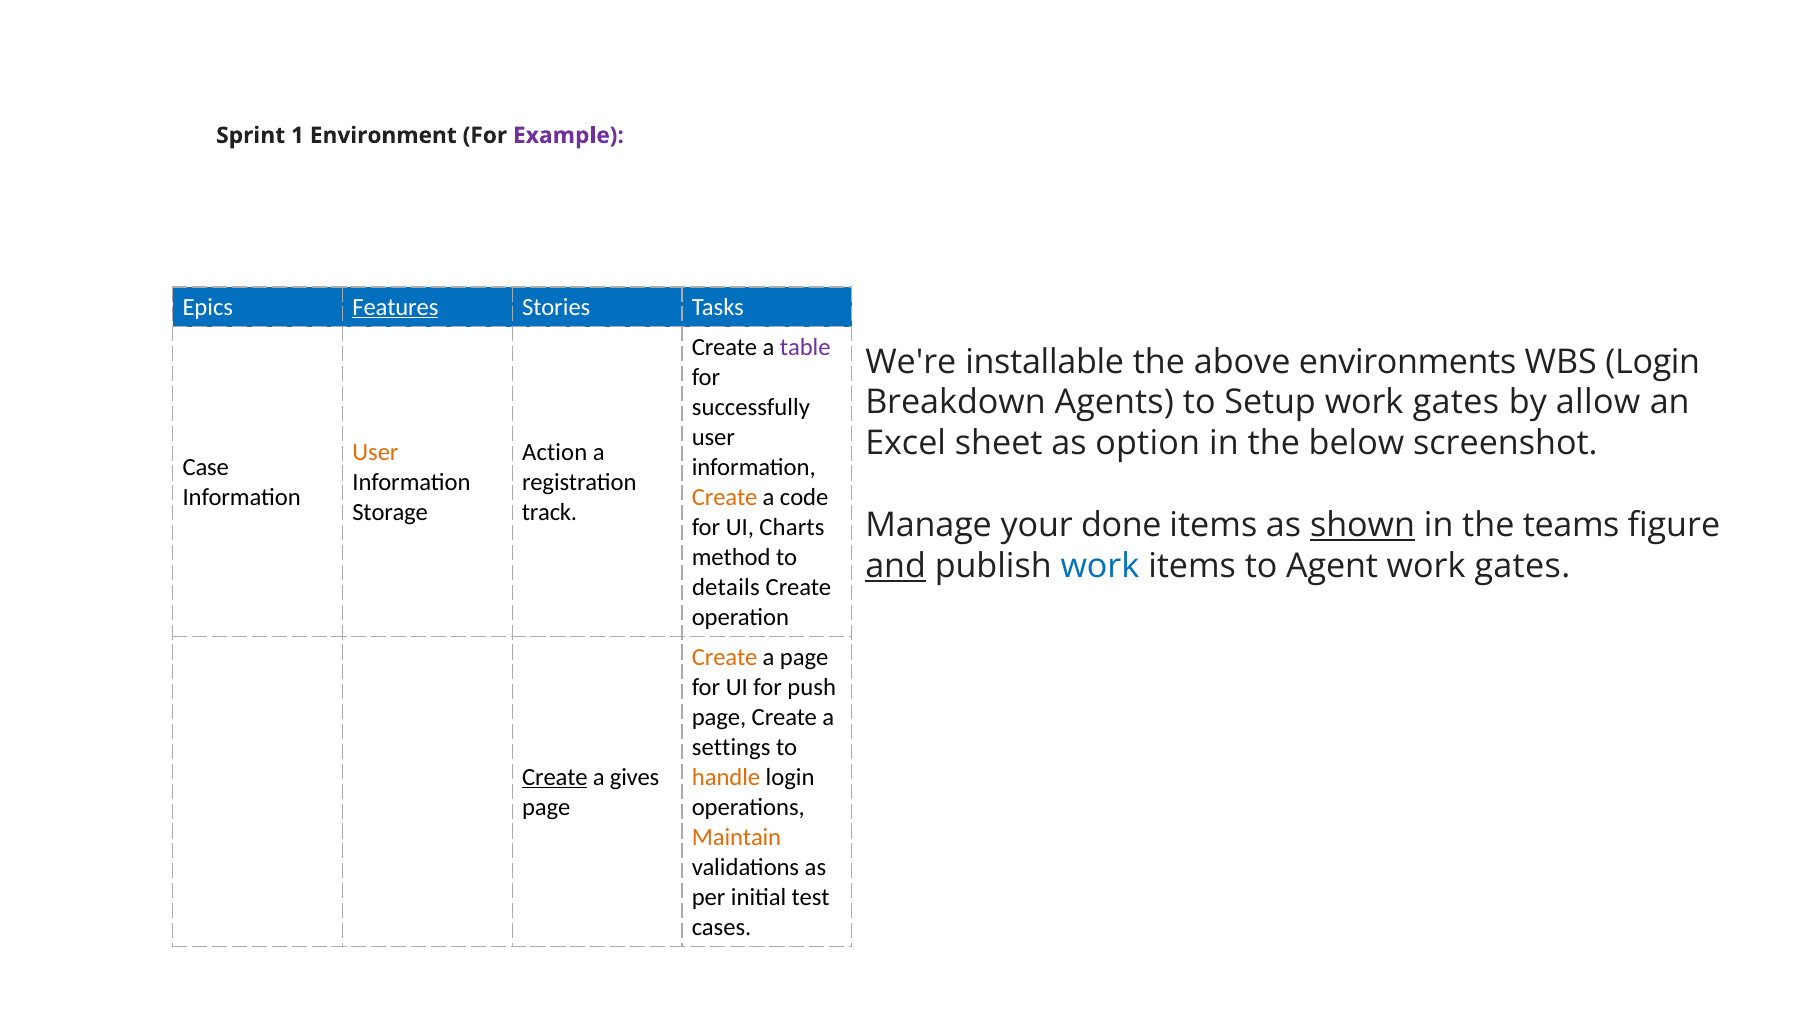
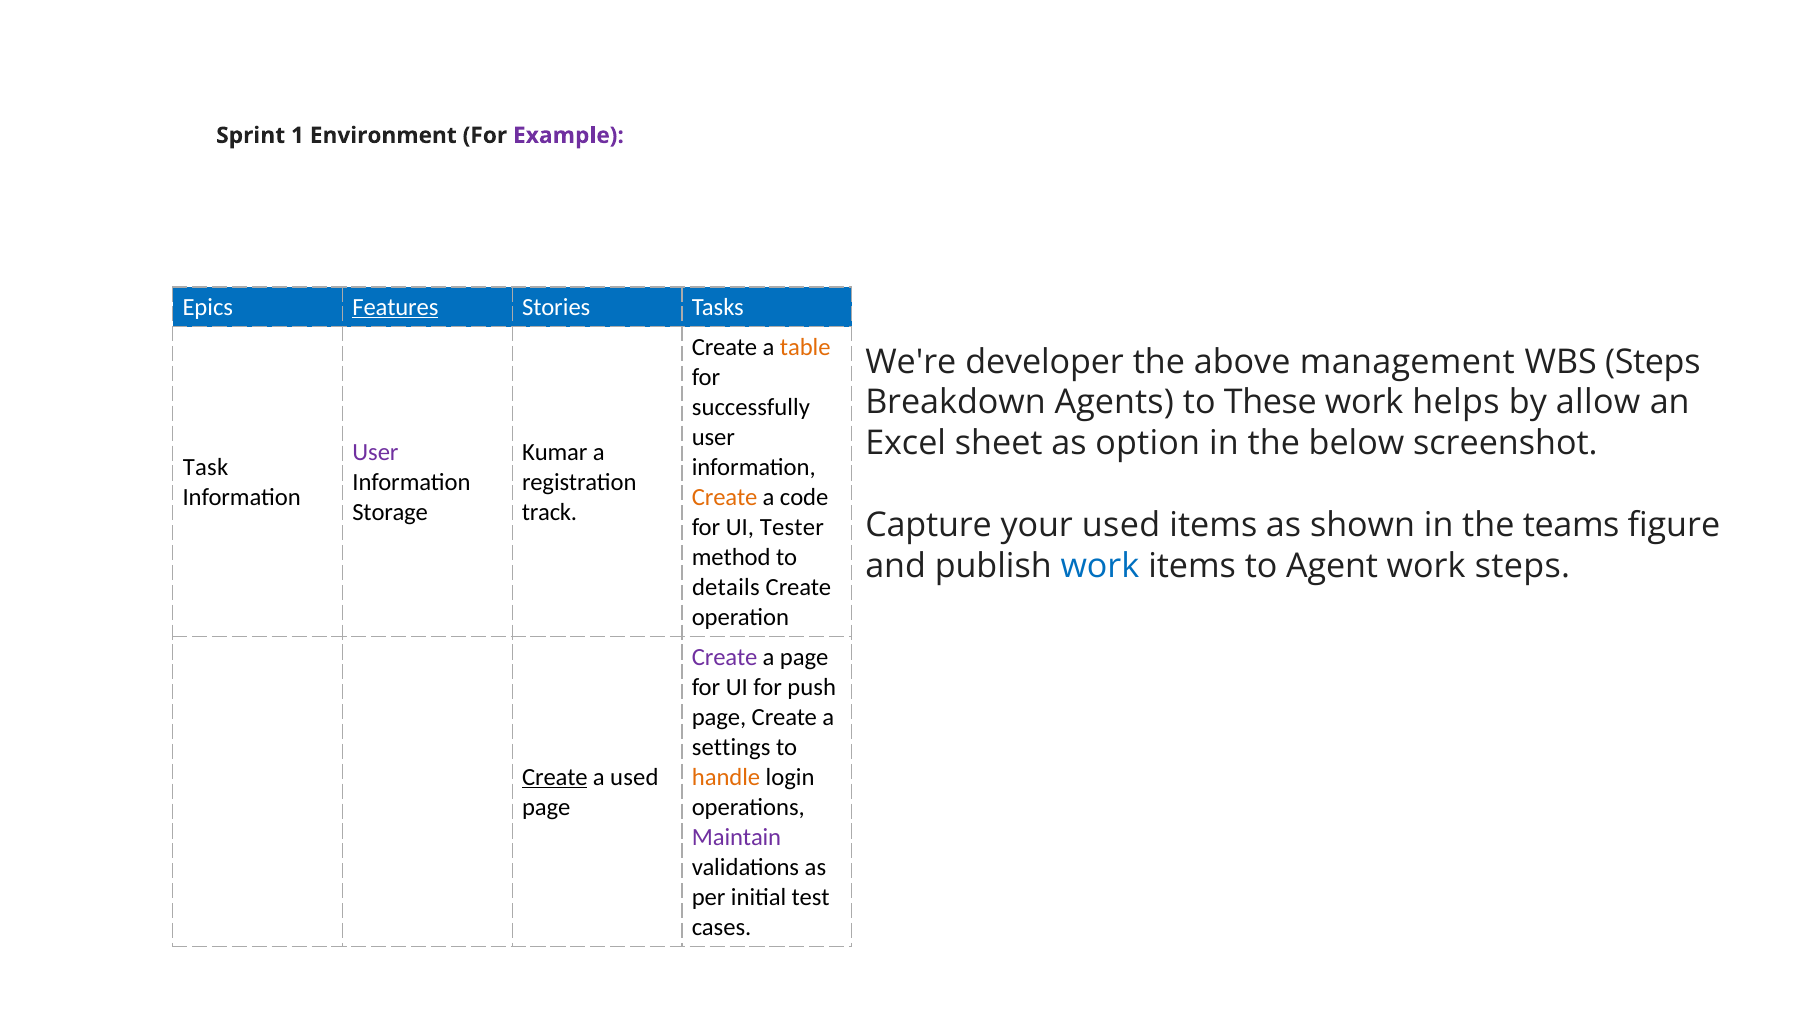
table colour: purple -> orange (805, 347)
installable: installable -> developer (1045, 362)
environments: environments -> management (1407, 362)
WBS Login: Login -> Steps (1653, 362)
Setup: Setup -> These (1270, 403)
gates: gates -> helps (1456, 403)
User colour: orange -> purple (375, 452)
Action: Action -> Kumar (555, 452)
Case: Case -> Task (206, 467)
Manage: Manage -> Capture (929, 526)
your done: done -> used (1121, 526)
shown underline: present -> none (1363, 526)
Charts: Charts -> Tester (792, 527)
and underline: present -> none (896, 567)
gates: gates -> steps (1522, 567)
Create colour: orange -> purple (725, 657)
a gives: gives -> used (634, 778)
Maintain colour: orange -> purple (737, 838)
